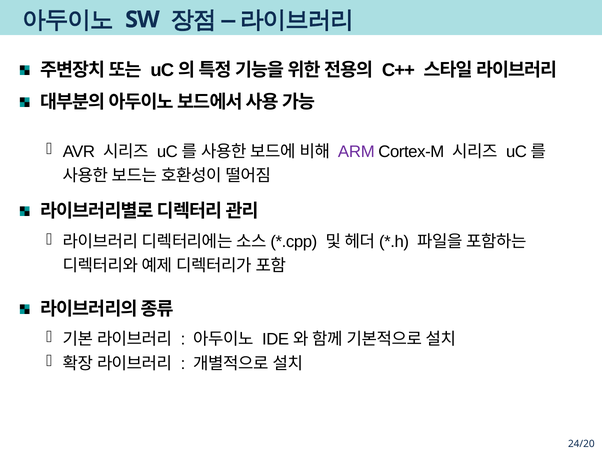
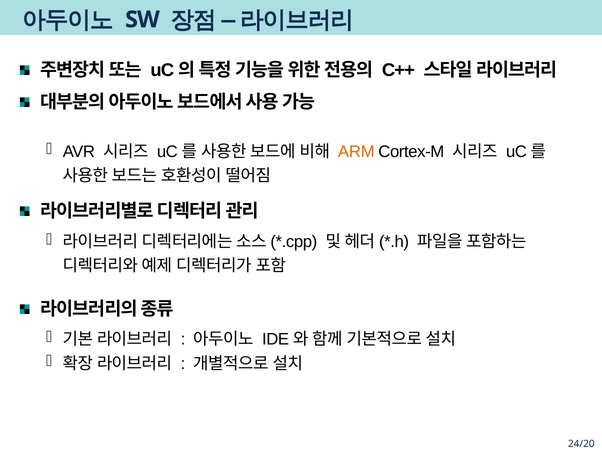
ARM colour: purple -> orange (356, 152)
